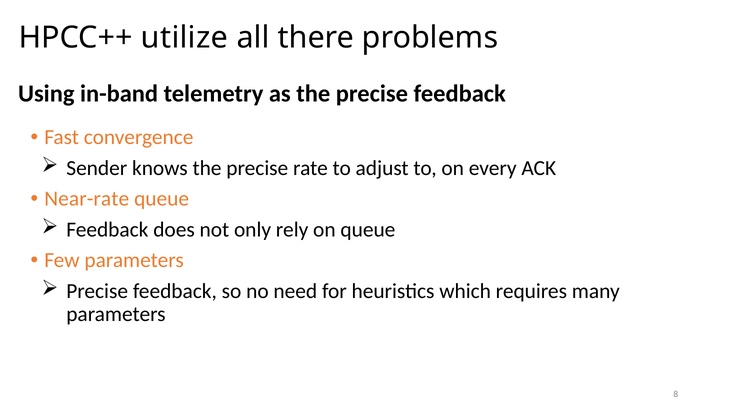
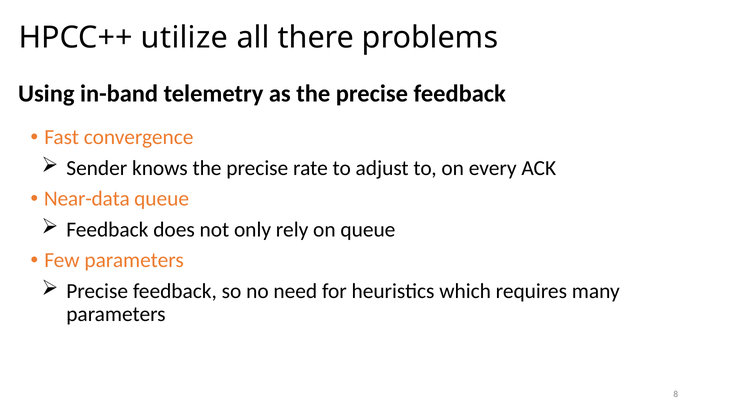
Near-rate: Near-rate -> Near-data (87, 199)
